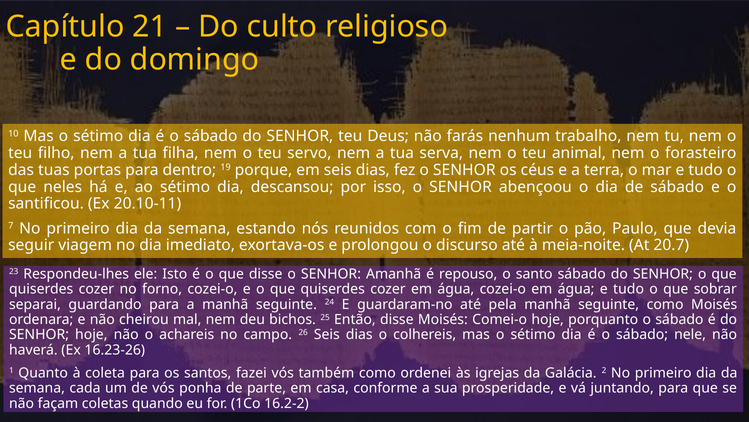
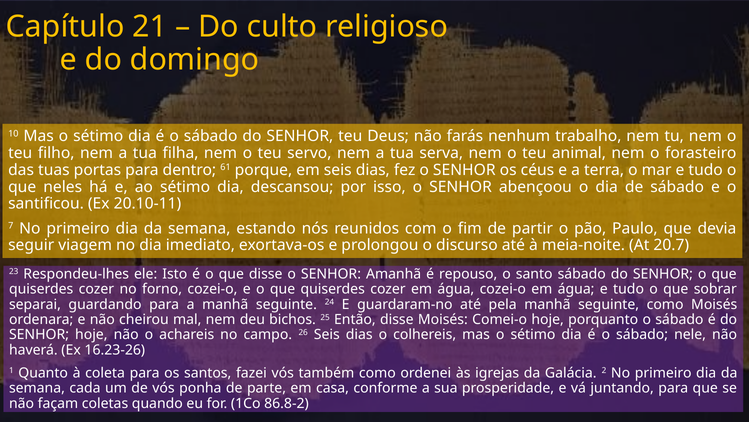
19: 19 -> 61 (226, 167)
16.2-2: 16.2-2 -> 86.8-2 (286, 403)
